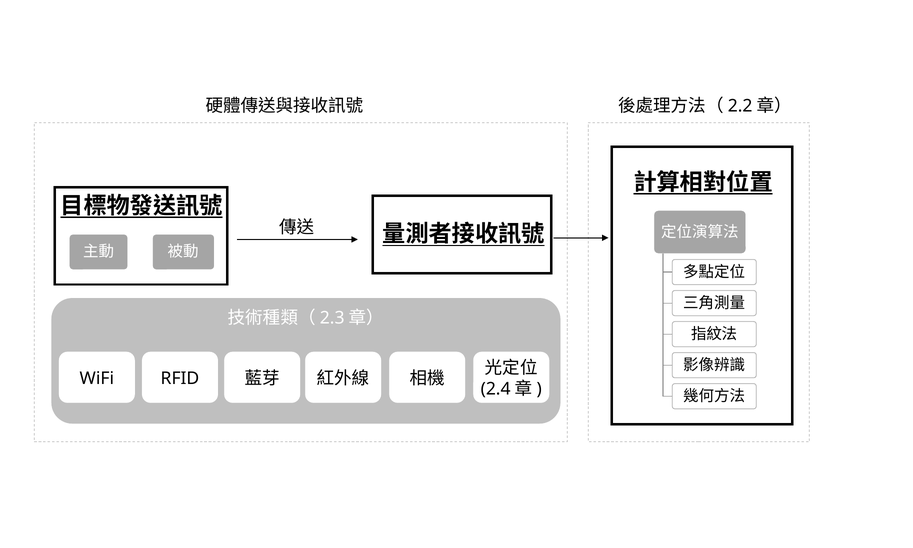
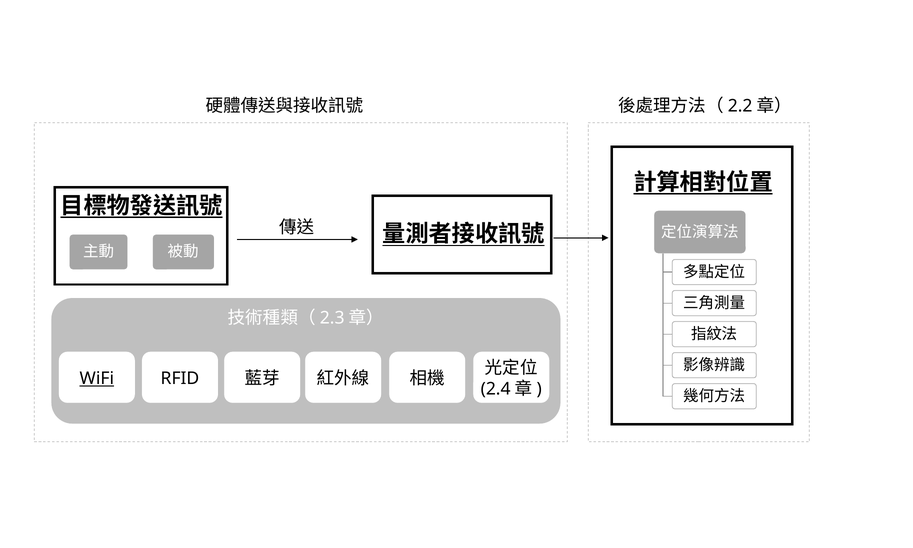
WiFi underline: none -> present (97, 378)
